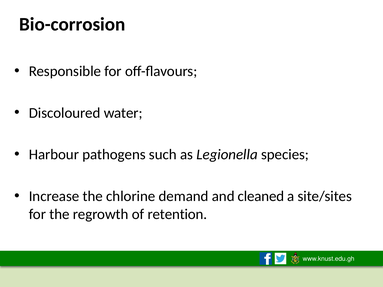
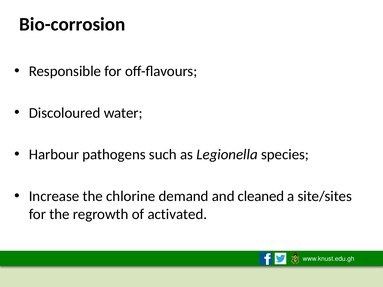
retention: retention -> activated (177, 214)
